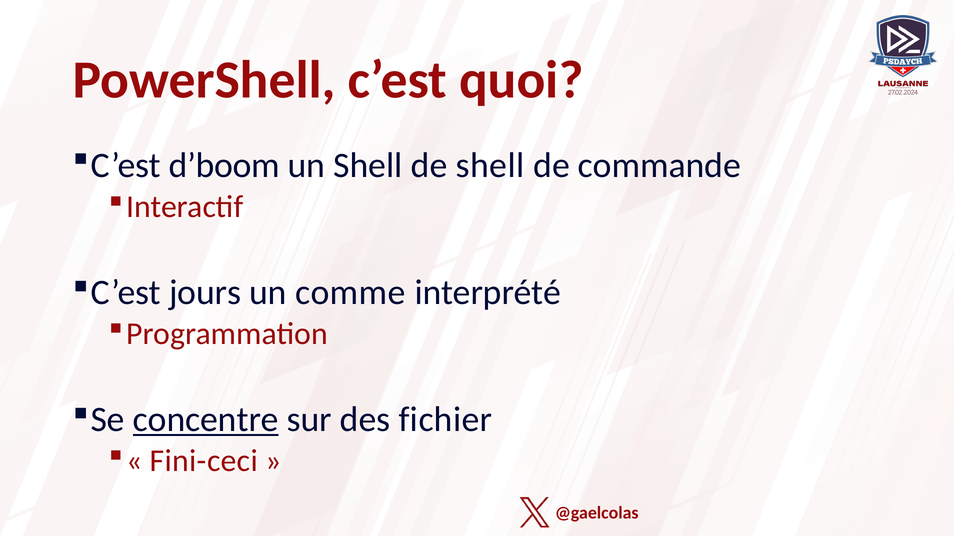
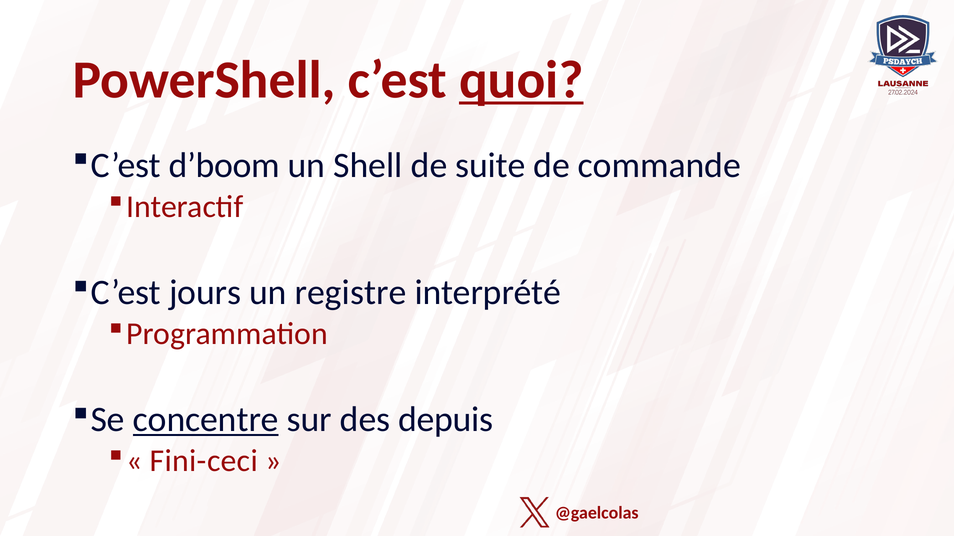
quoi underline: none -> present (521, 80)
de shell: shell -> suite (490, 166)
comme: comme -> registre (351, 293)
fichier: fichier -> depuis (446, 420)
